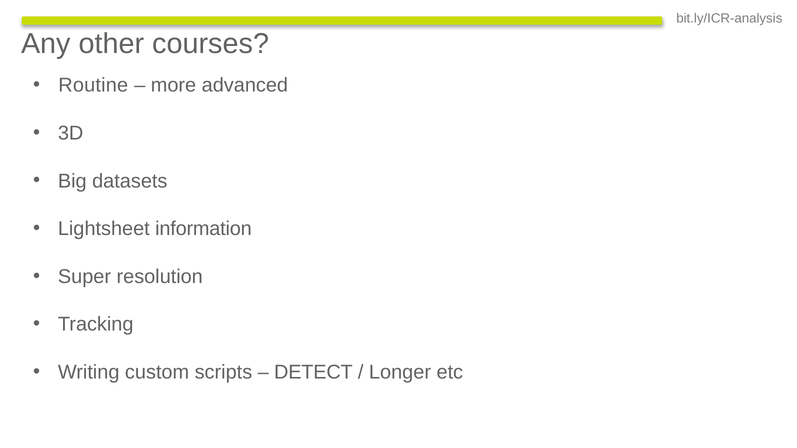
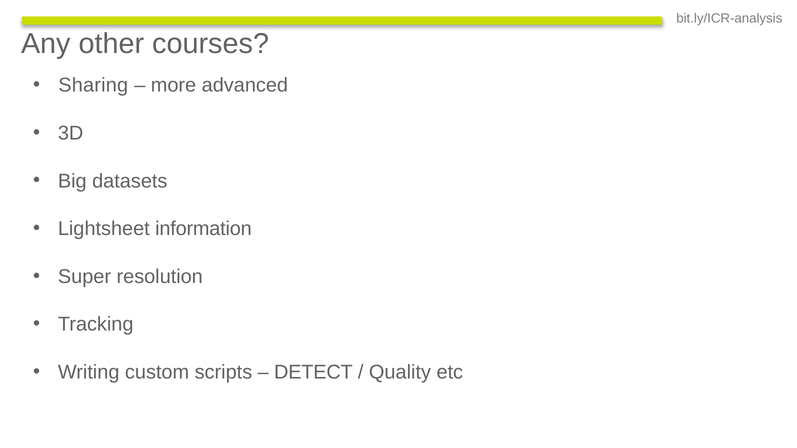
Routine: Routine -> Sharing (93, 85)
Longer: Longer -> Quality (400, 372)
